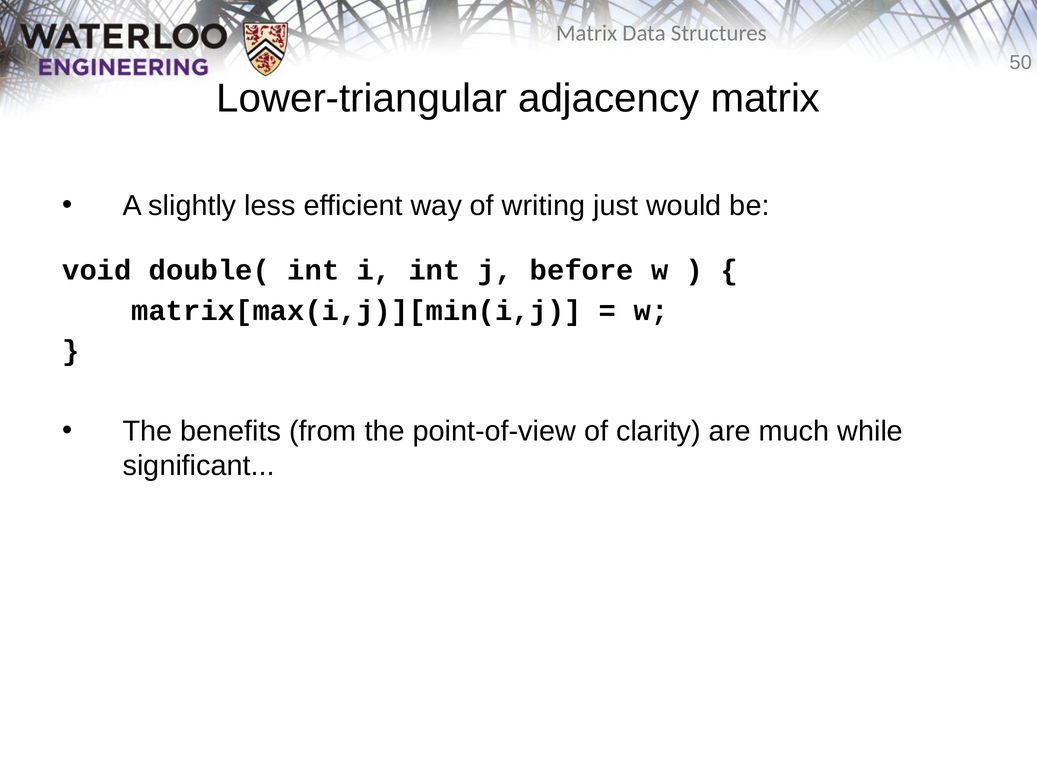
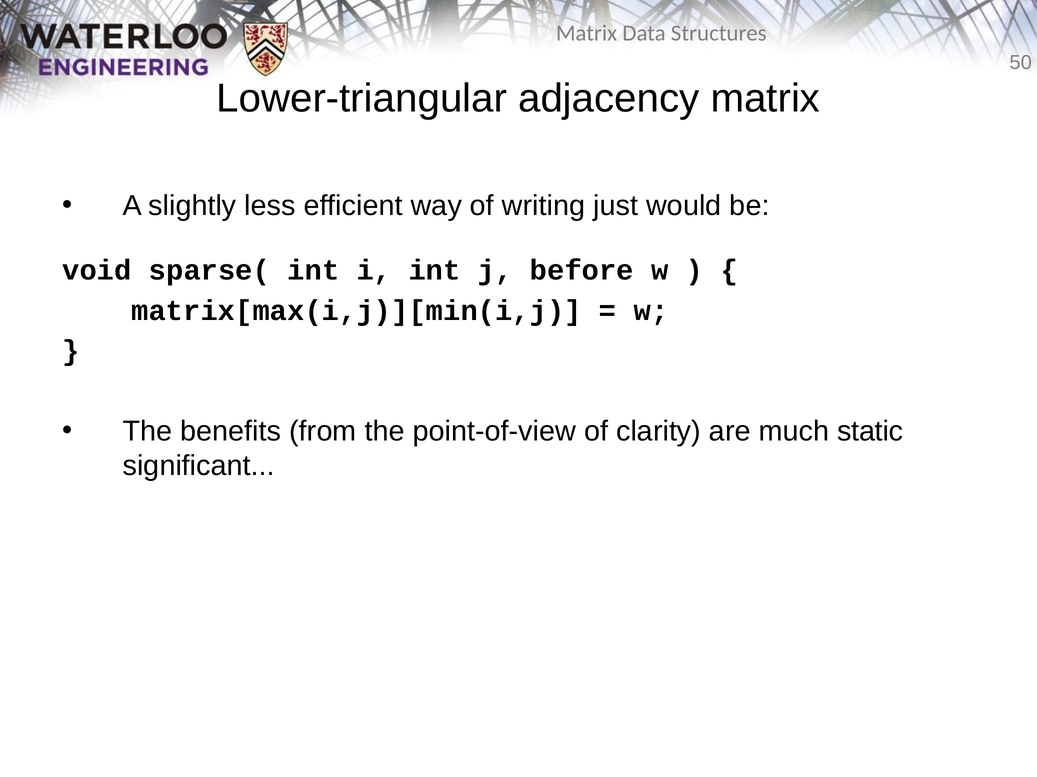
double(: double( -> sparse( (209, 271)
while: while -> static (870, 432)
